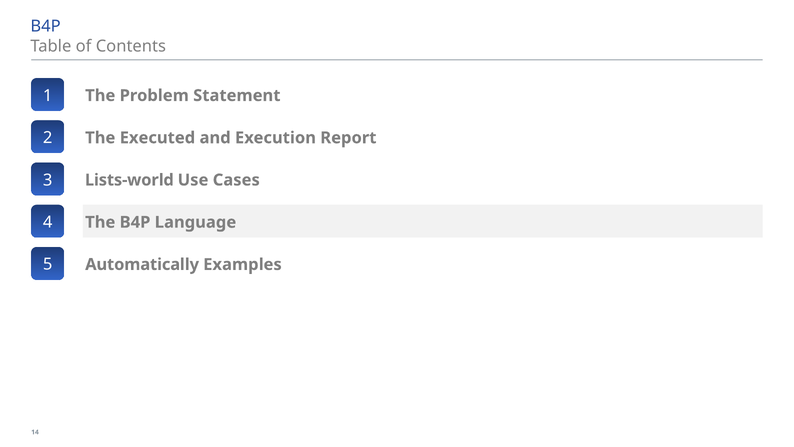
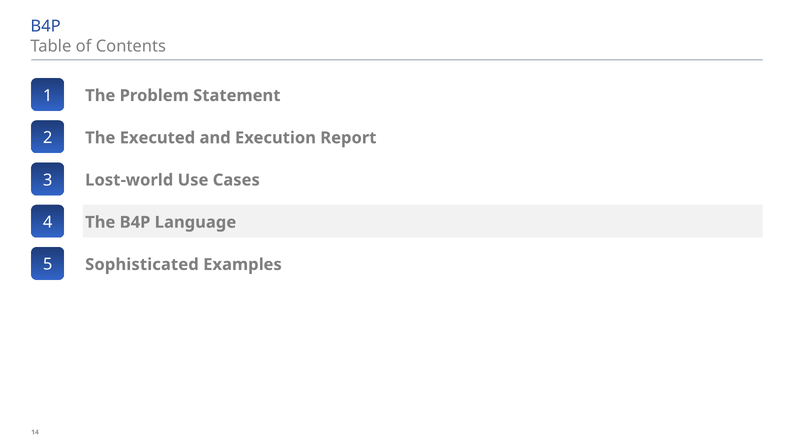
Lists-world: Lists-world -> Lost-world (129, 180)
Automatically: Automatically -> Sophisticated (142, 264)
